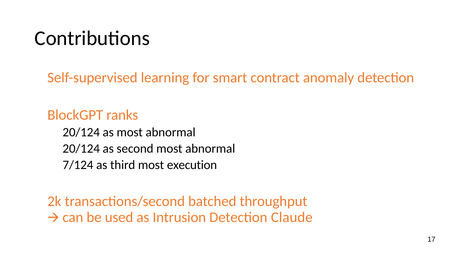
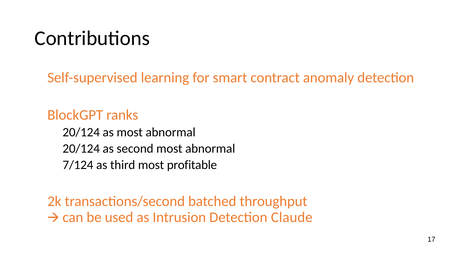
execution: execution -> profitable (192, 165)
